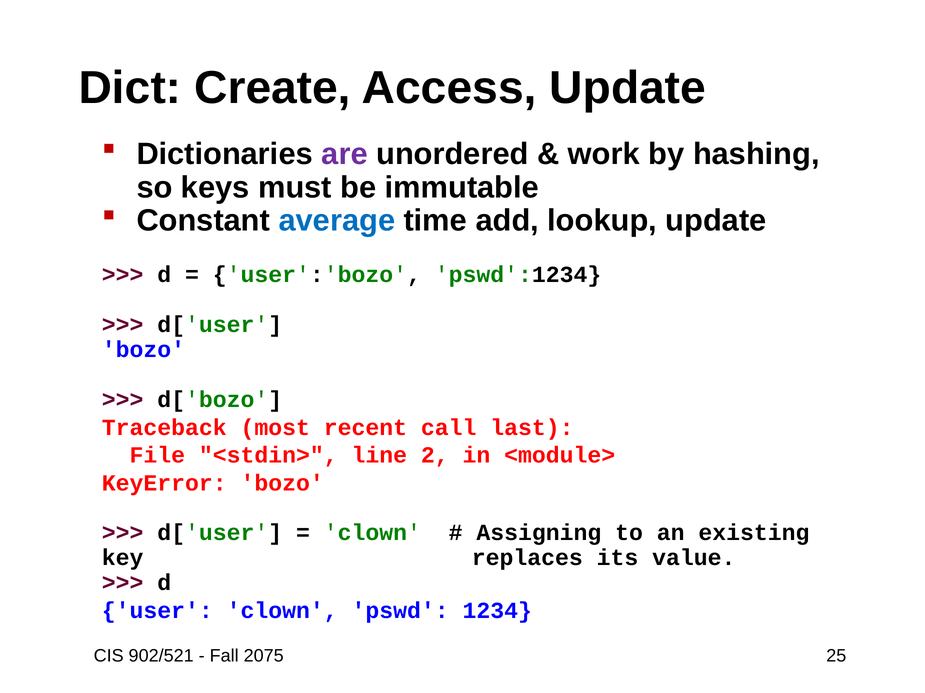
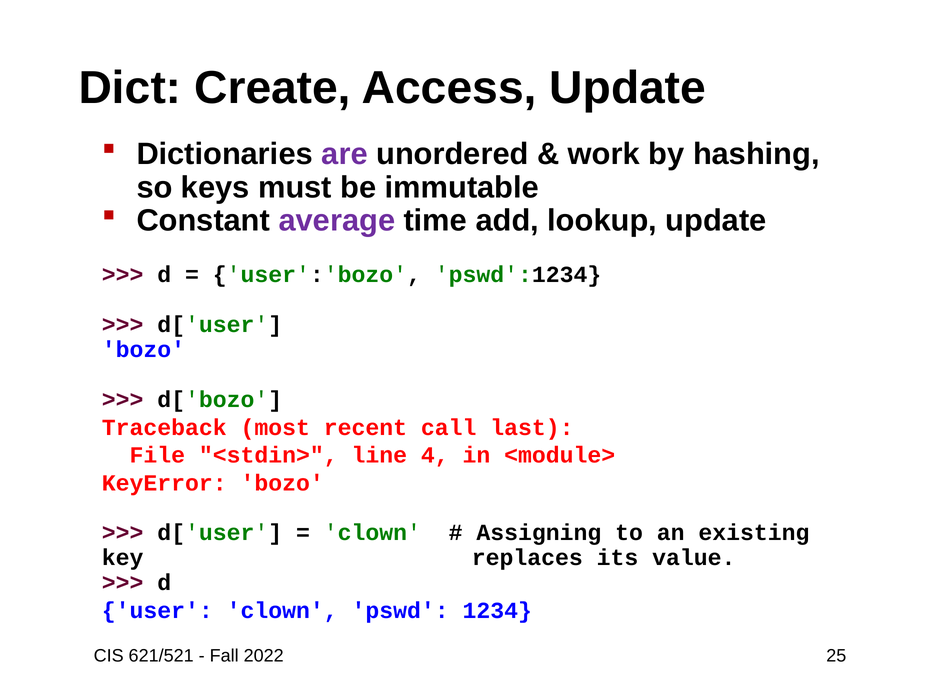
average colour: blue -> purple (337, 221)
2: 2 -> 4 (435, 456)
902/521: 902/521 -> 621/521 (161, 656)
2075: 2075 -> 2022 (264, 656)
